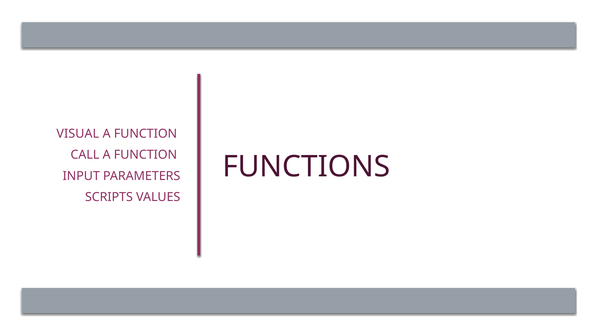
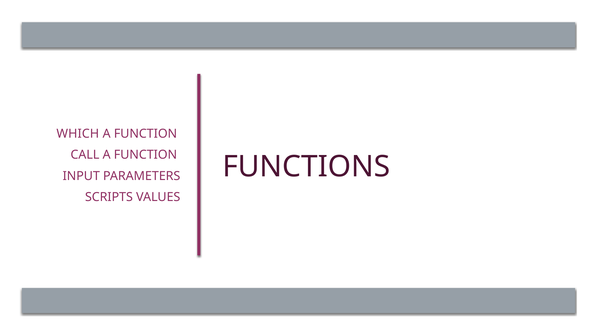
VISUAL: VISUAL -> WHICH (78, 134)
